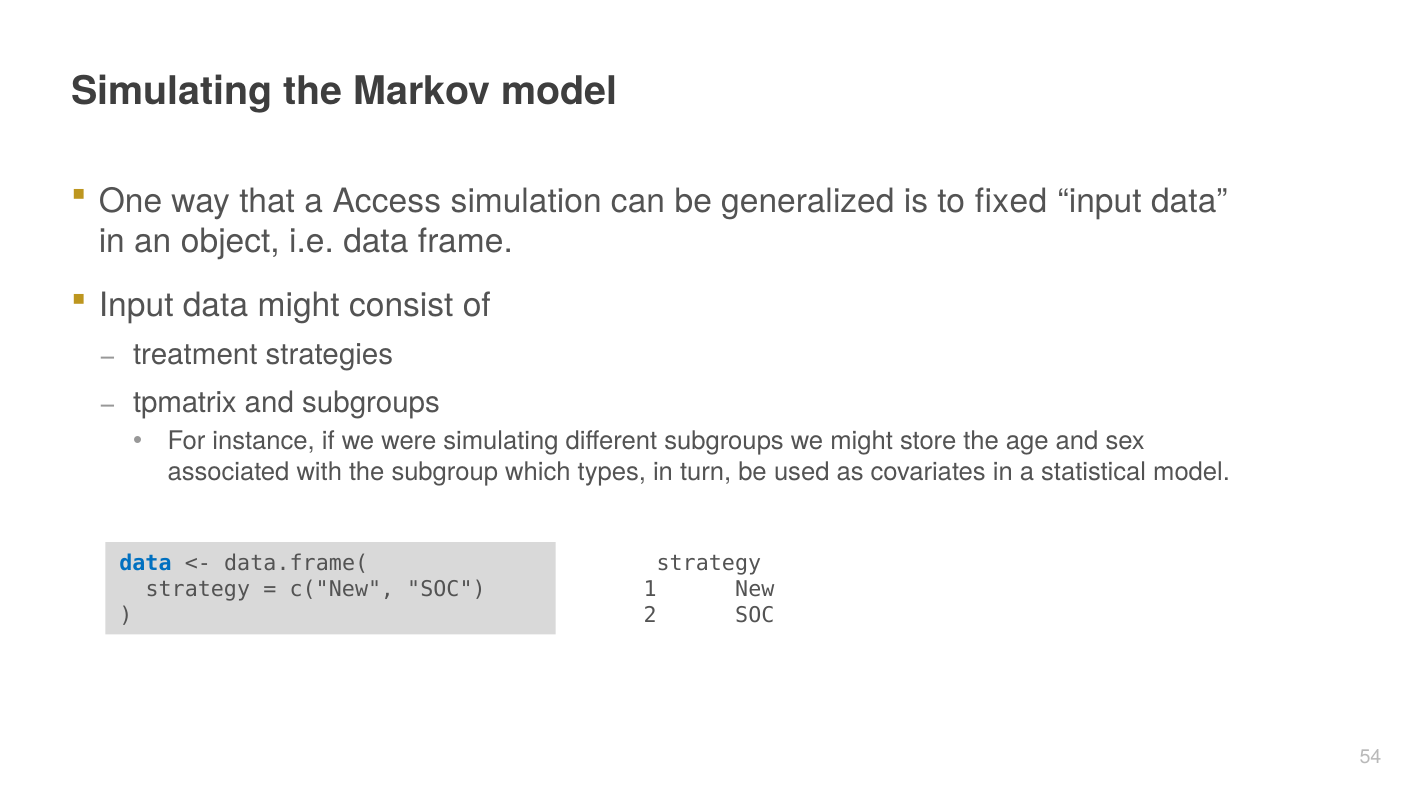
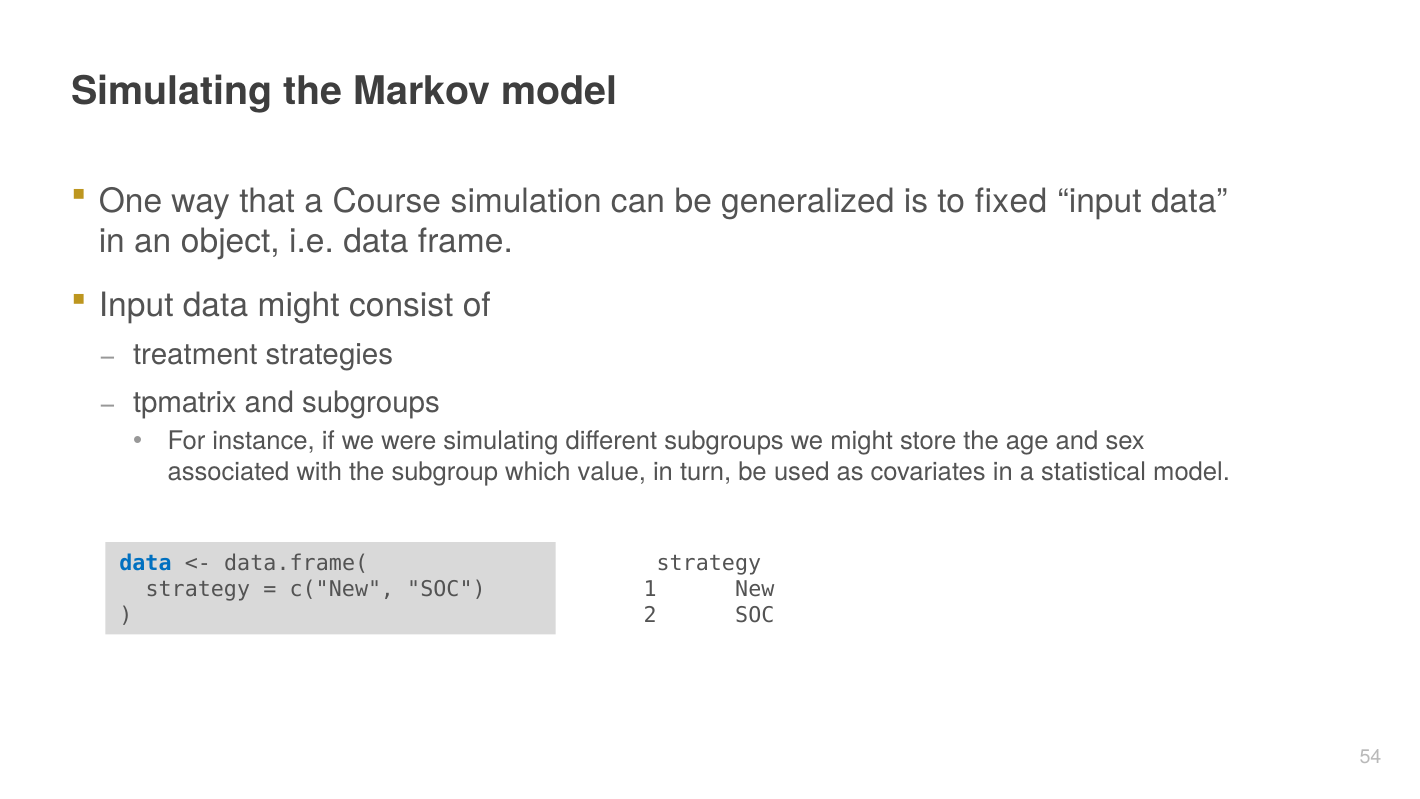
Access: Access -> Course (387, 201)
types: types -> value (612, 472)
